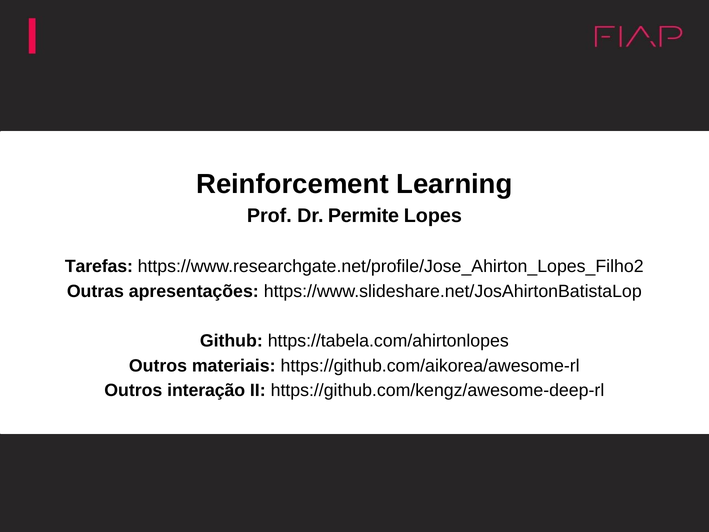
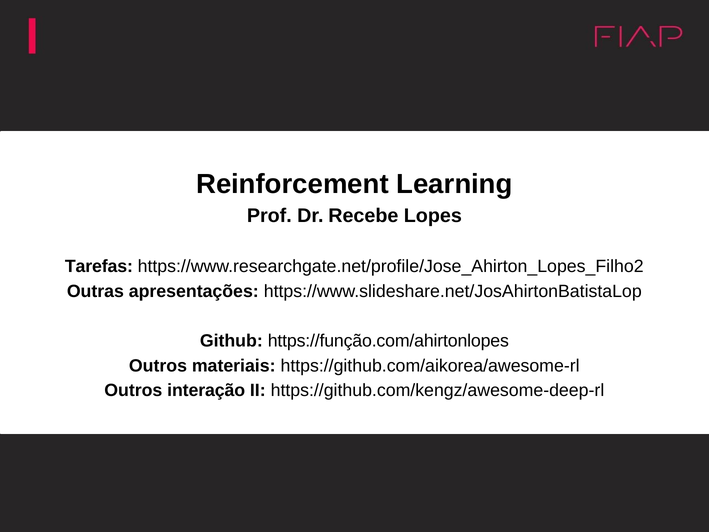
Permite: Permite -> Recebe (363, 216)
https://tabela.com/ahirtonlopes: https://tabela.com/ahirtonlopes -> https://função.com/ahirtonlopes (388, 341)
